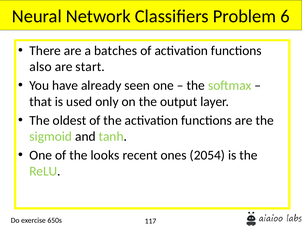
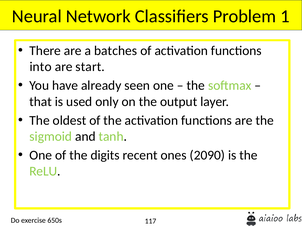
6: 6 -> 1 (285, 16)
also: also -> into (41, 67)
looks: looks -> digits (105, 156)
2054: 2054 -> 2090 (207, 156)
